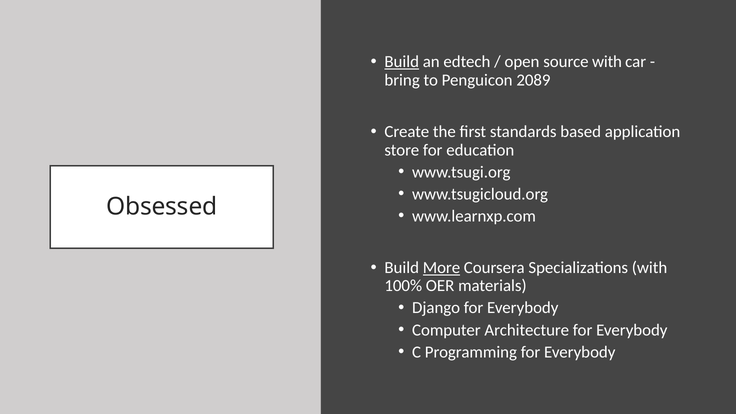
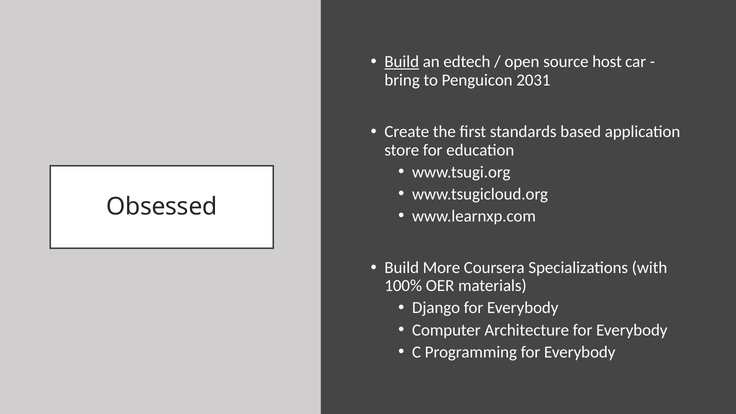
source with: with -> host (607, 62)
2089: 2089 -> 2031 (533, 80)
More underline: present -> none (441, 268)
